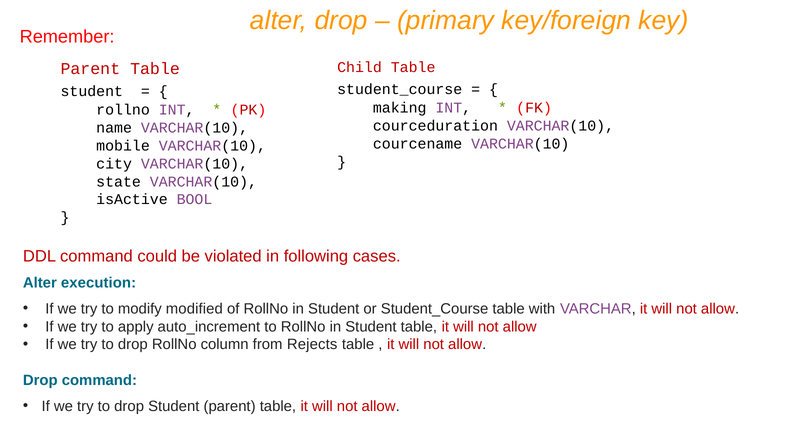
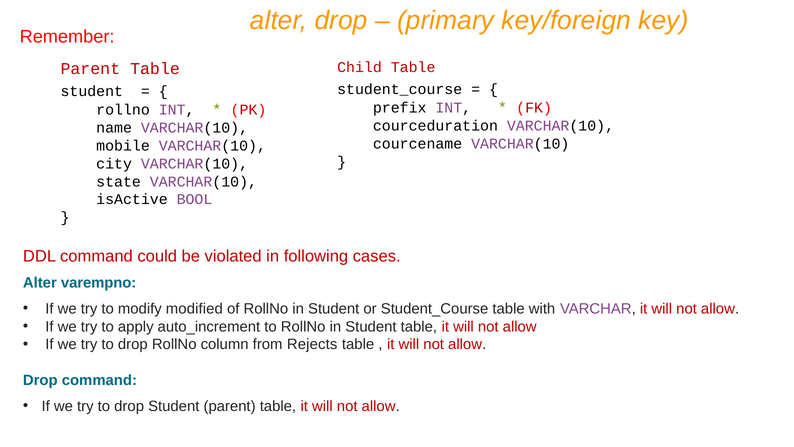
making: making -> prefix (400, 108)
execution: execution -> varempno (99, 283)
